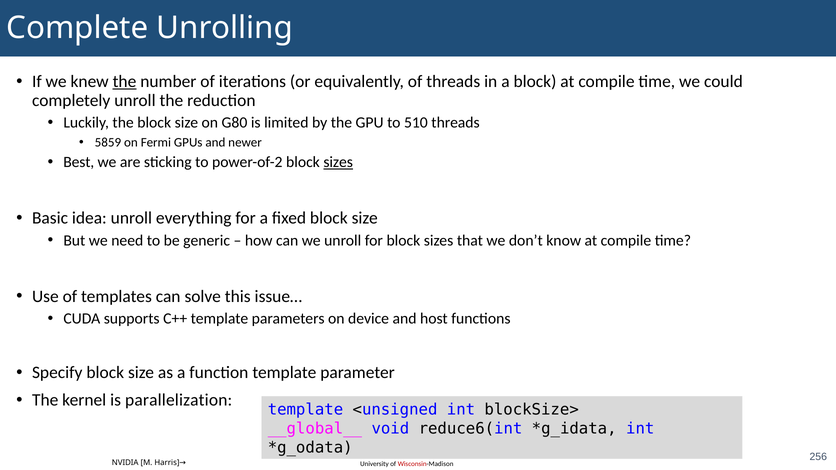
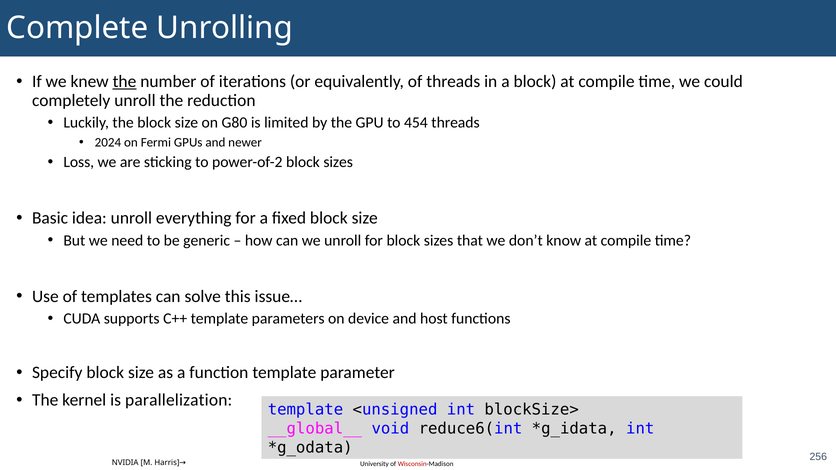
510: 510 -> 454 (416, 123)
5859: 5859 -> 2024 (108, 142)
Best: Best -> Loss (79, 162)
sizes underline: present -> none (338, 162)
